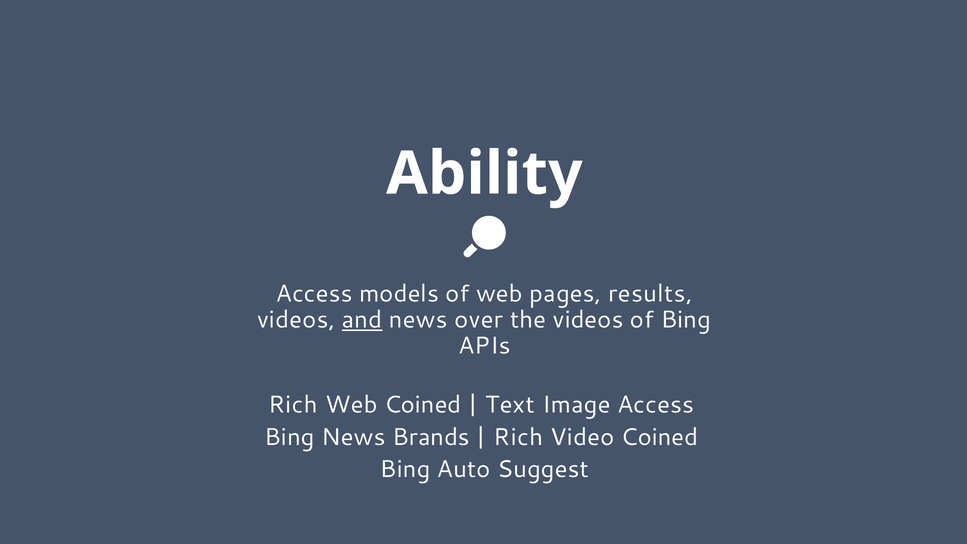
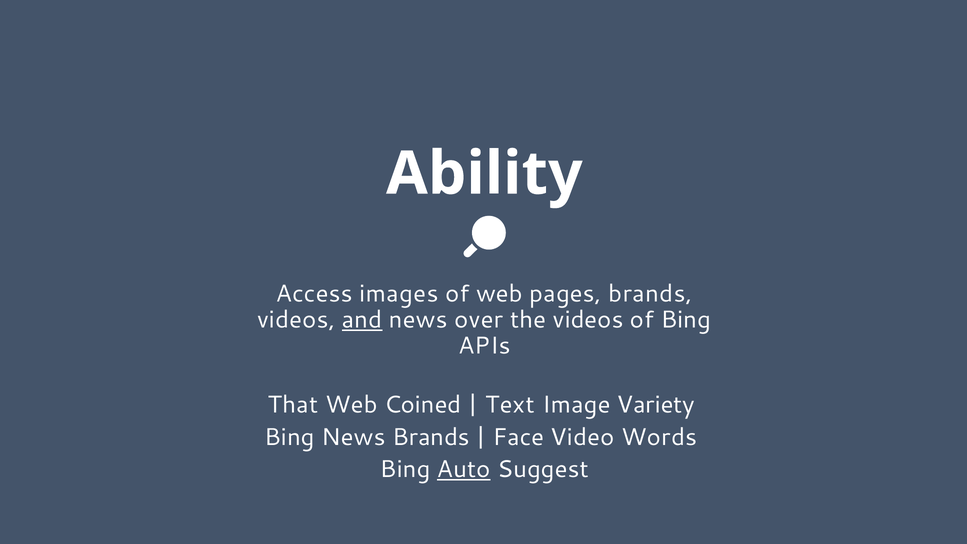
models: models -> images (399, 294)
pages results: results -> brands (650, 294)
Rich: Rich -> That (293, 405)
Image Access: Access -> Variety (656, 405)
Rich: Rich -> Face (519, 437)
Video Coined: Coined -> Words (659, 437)
Auto underline: none -> present (464, 469)
